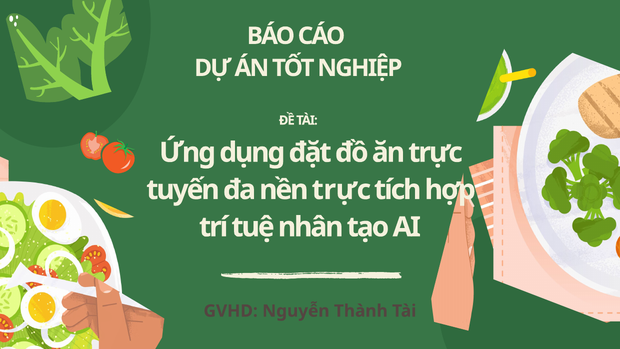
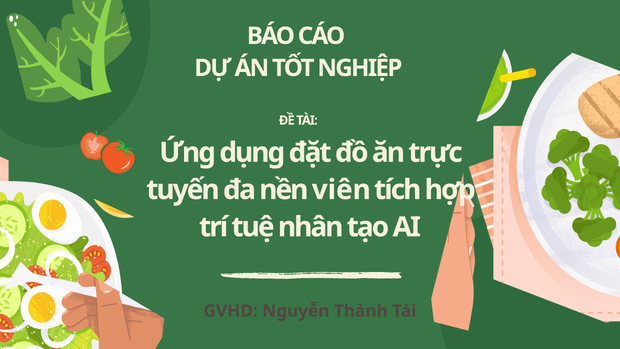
nền trực: trực -> viên (341, 190)
